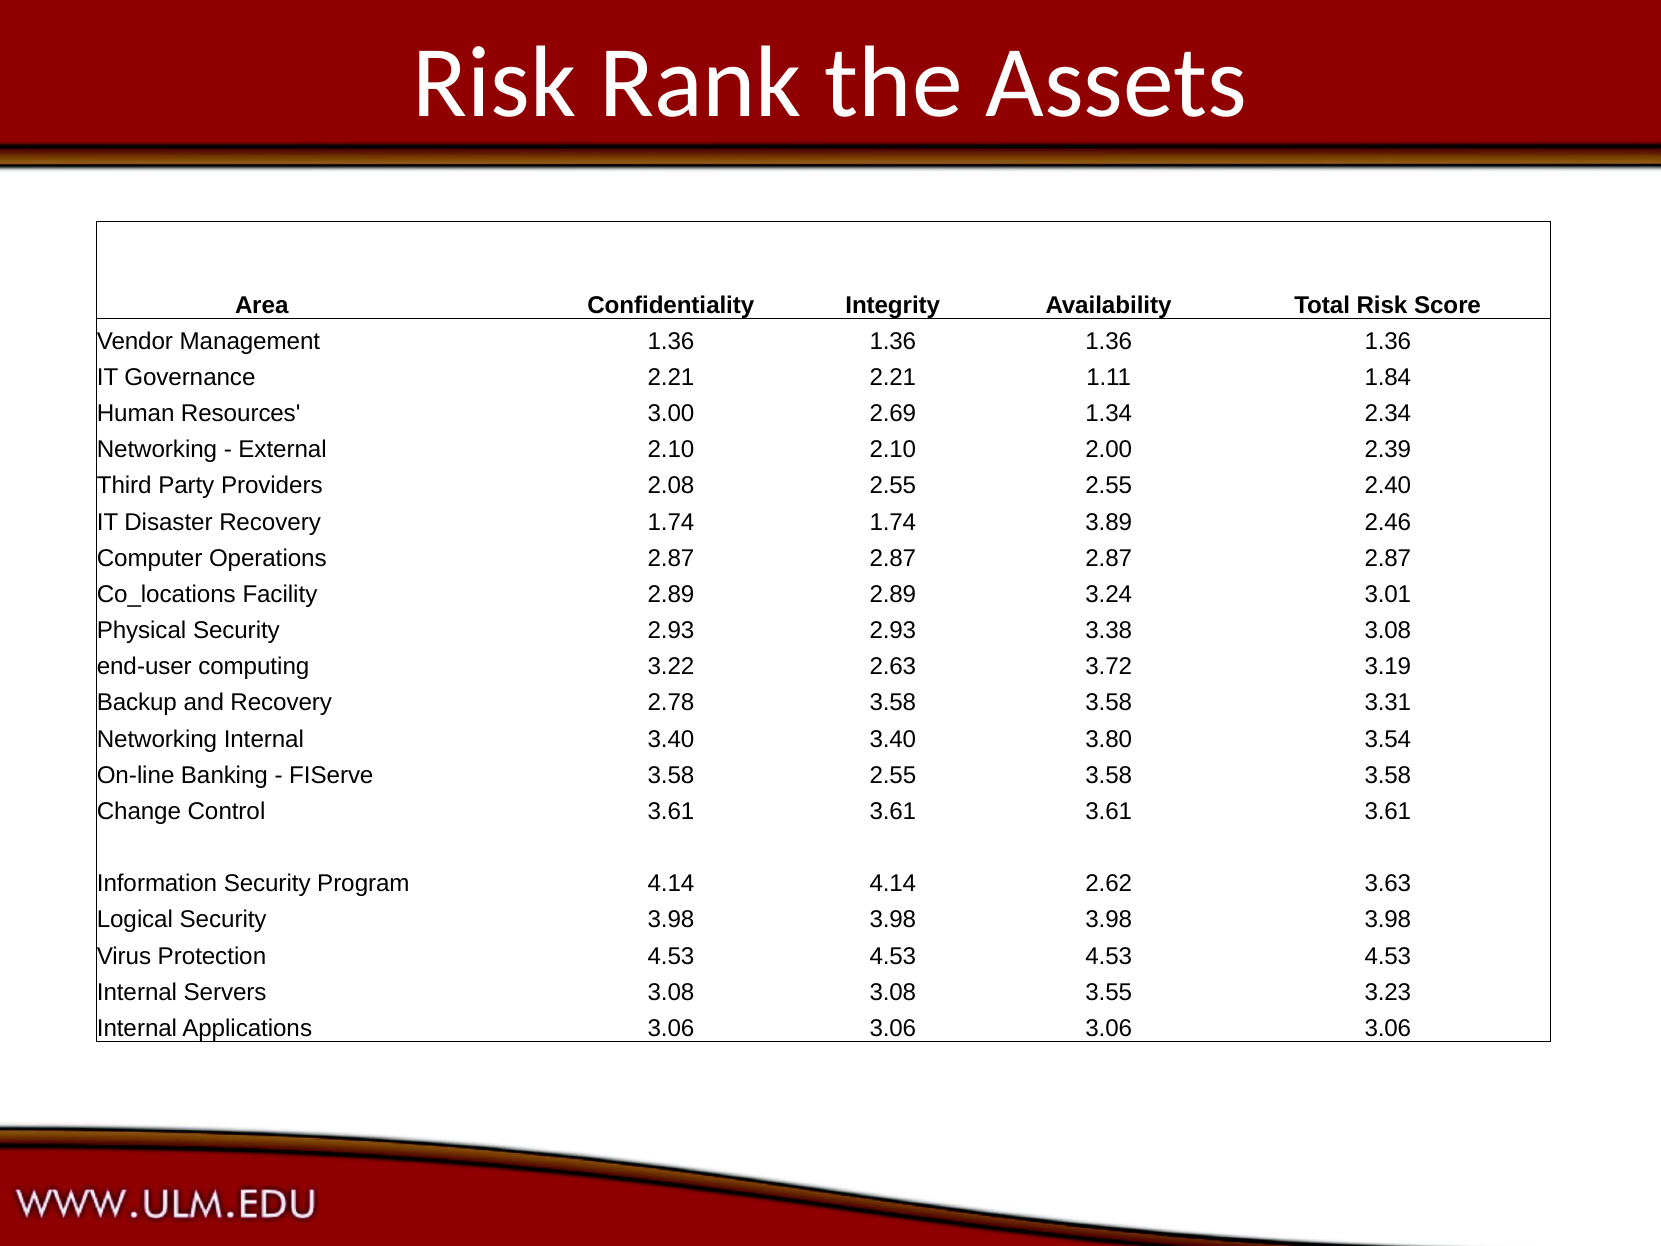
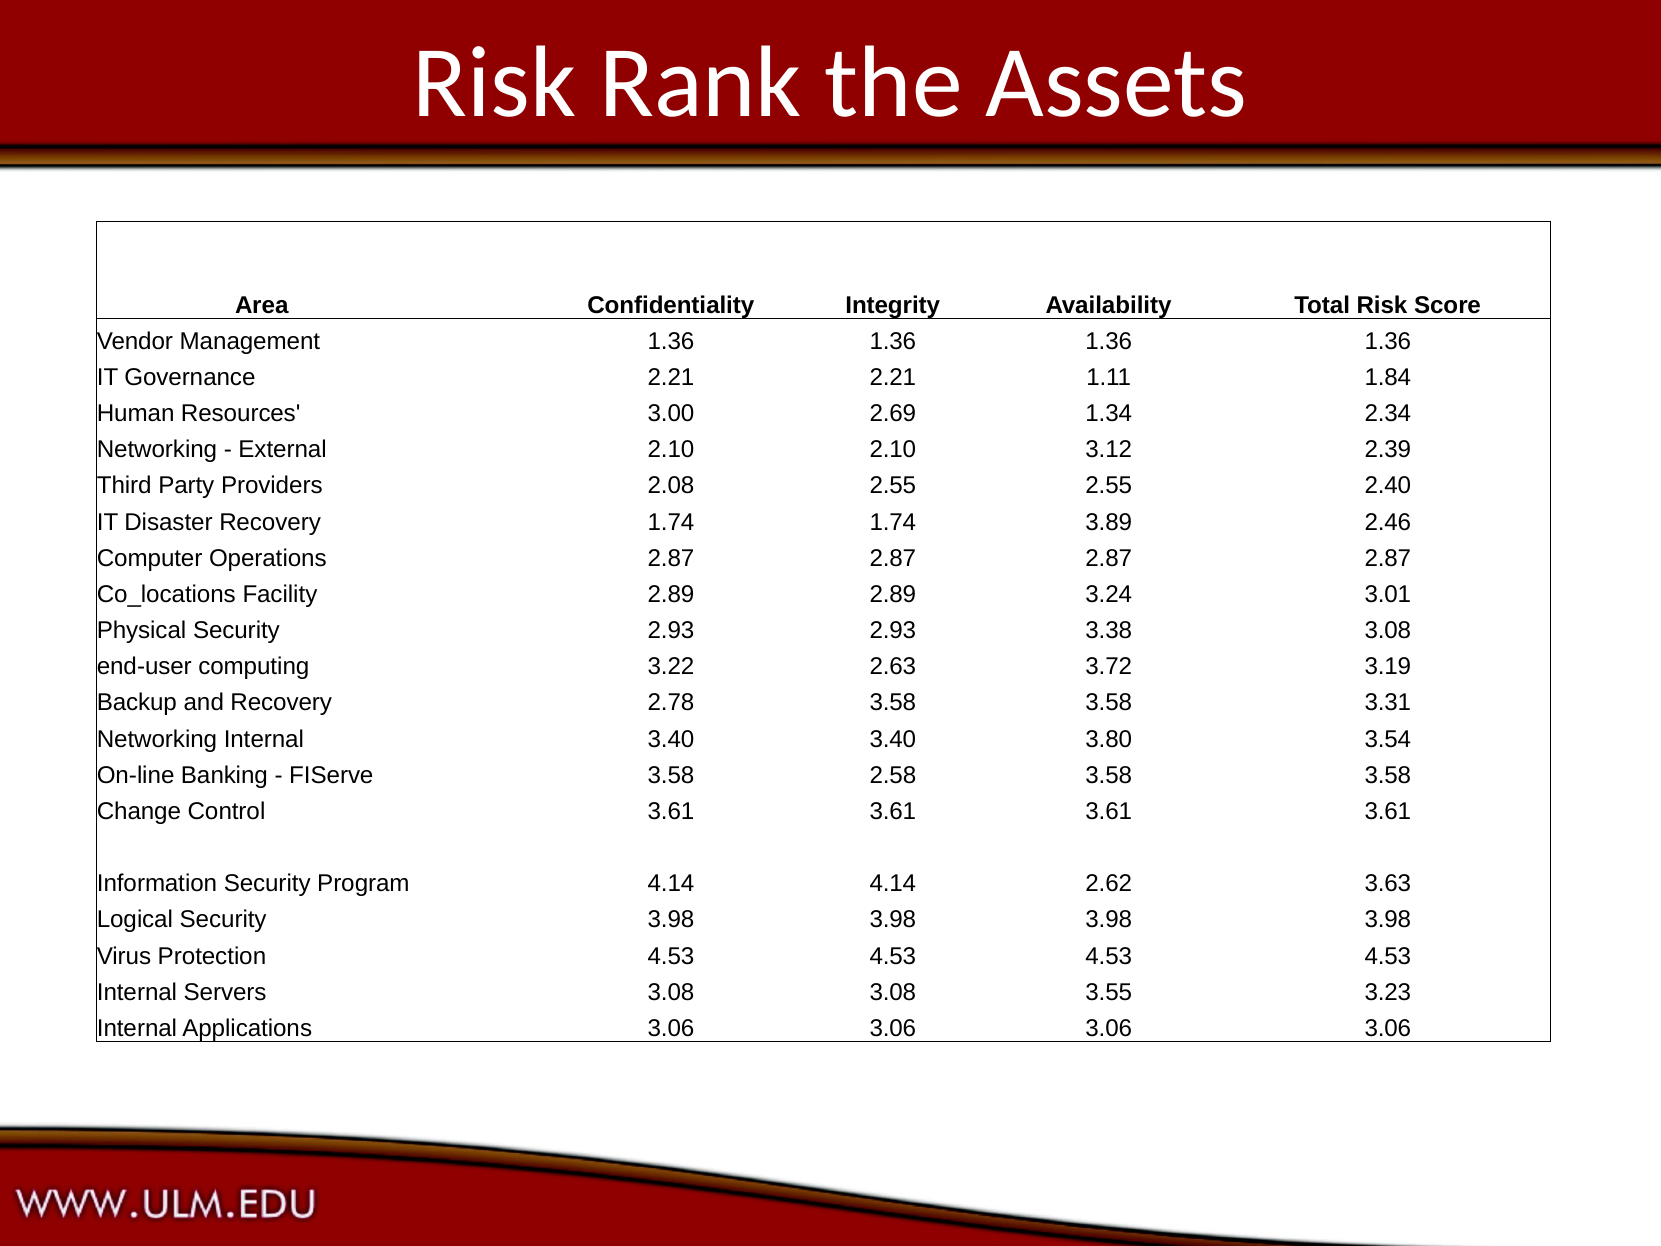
2.00: 2.00 -> 3.12 (1109, 450)
3.58 2.55: 2.55 -> 2.58 (893, 775)
